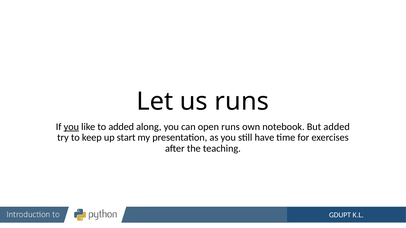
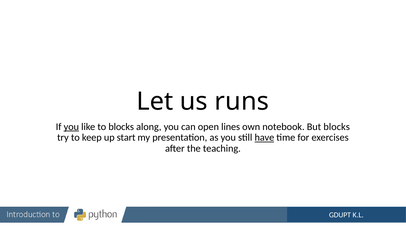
to added: added -> blocks (121, 127)
open runs: runs -> lines (231, 127)
But added: added -> blocks (337, 127)
have underline: none -> present (264, 138)
